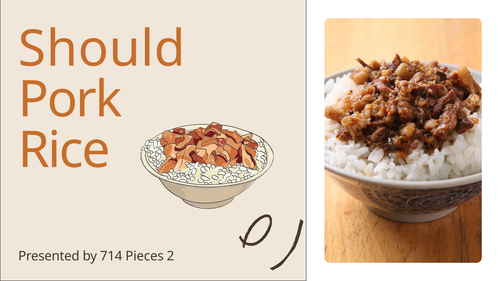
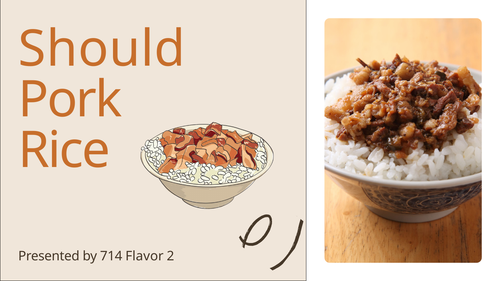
Pieces: Pieces -> Flavor (145, 257)
